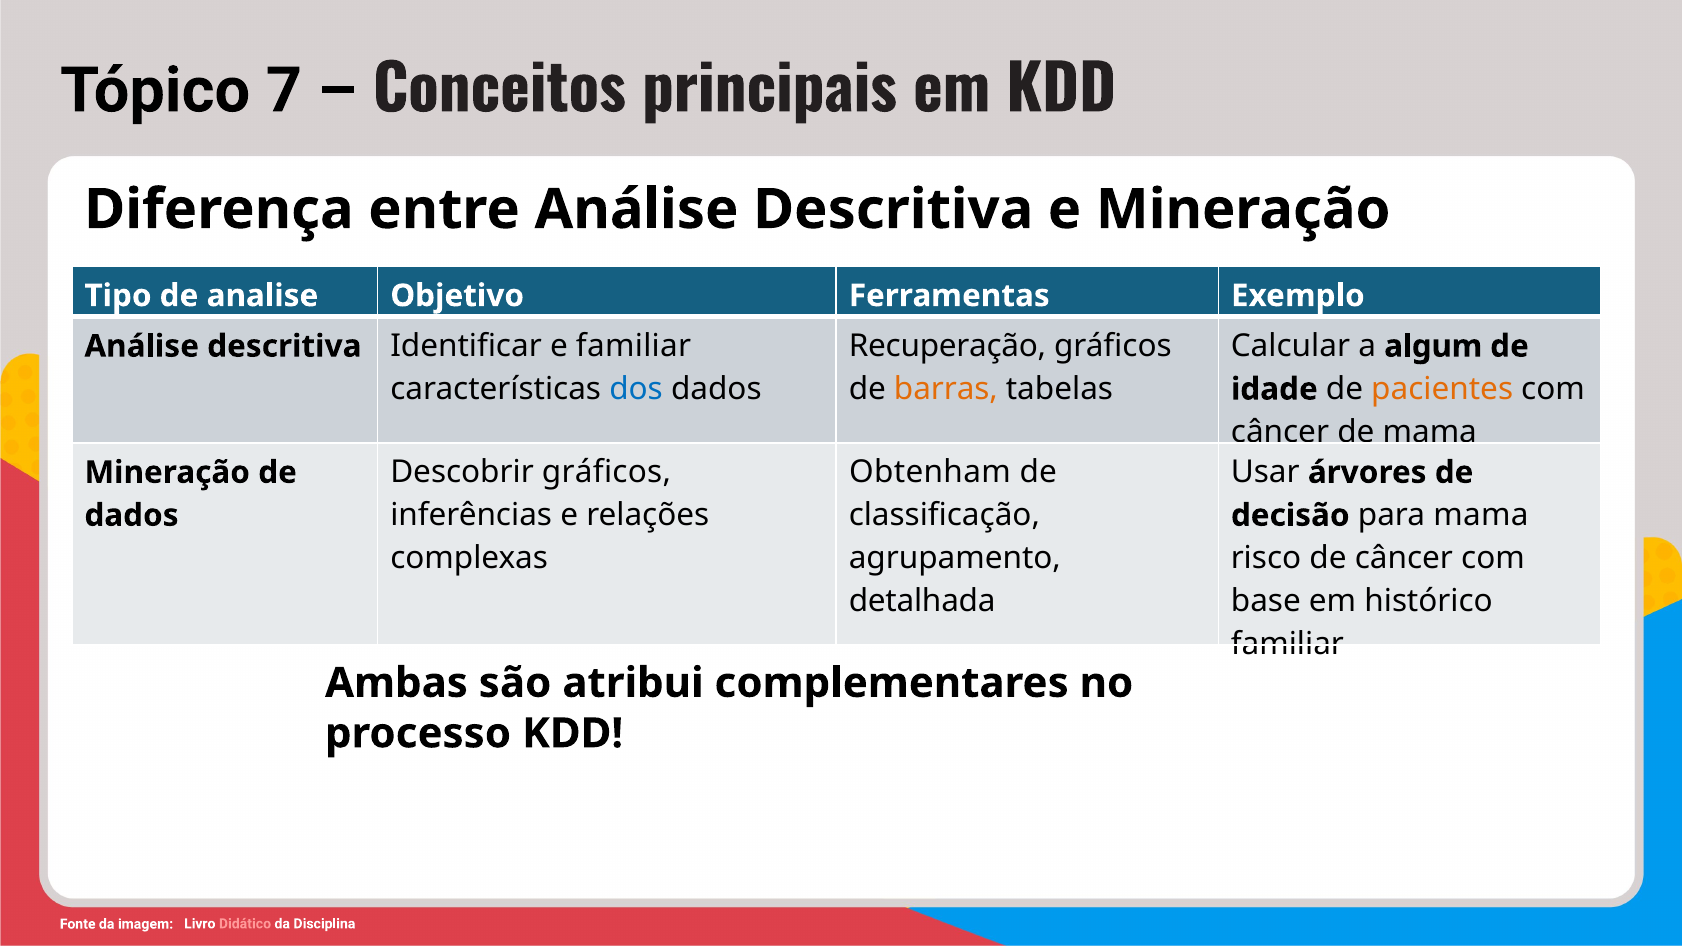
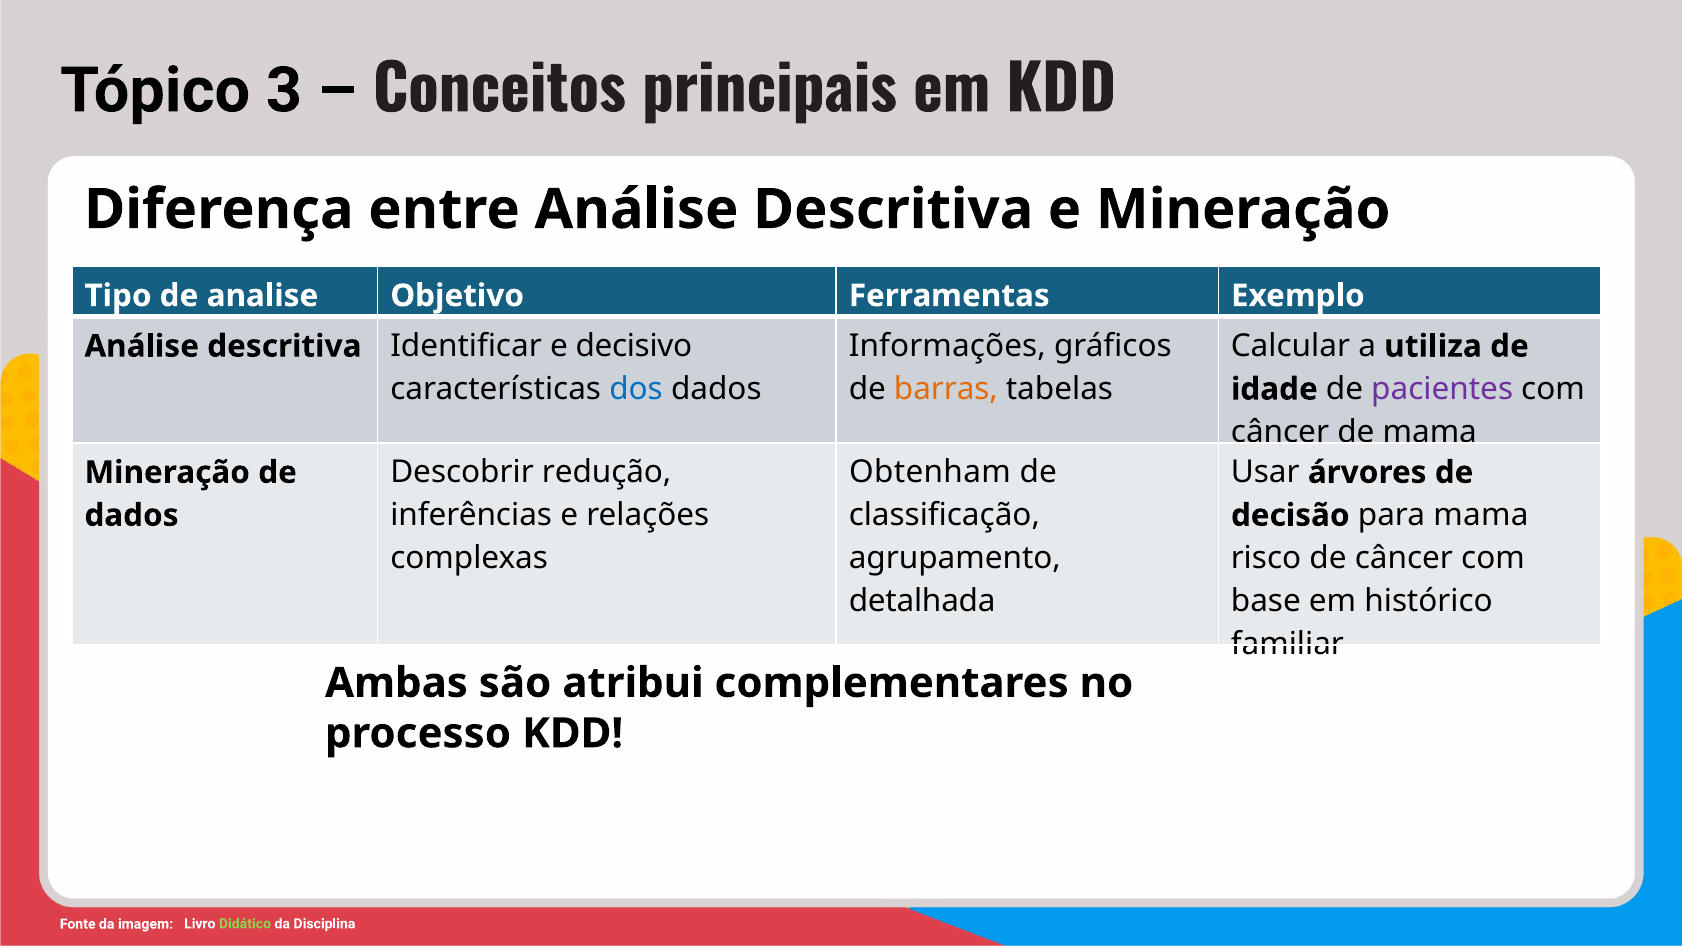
7: 7 -> 3 (284, 91)
Recuperação: Recuperação -> Informações (947, 346)
algum: algum -> utiliza (1433, 346)
e familiar: familiar -> decisivo (634, 346)
pacientes colour: orange -> purple (1442, 389)
Descobrir gráficos: gráficos -> redução (607, 473)
Didático colour: pink -> light green (245, 924)
